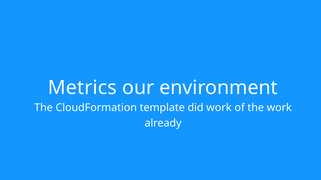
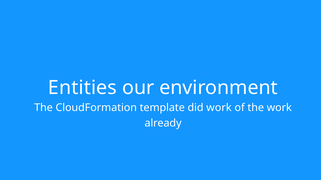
Metrics: Metrics -> Entities (82, 88)
